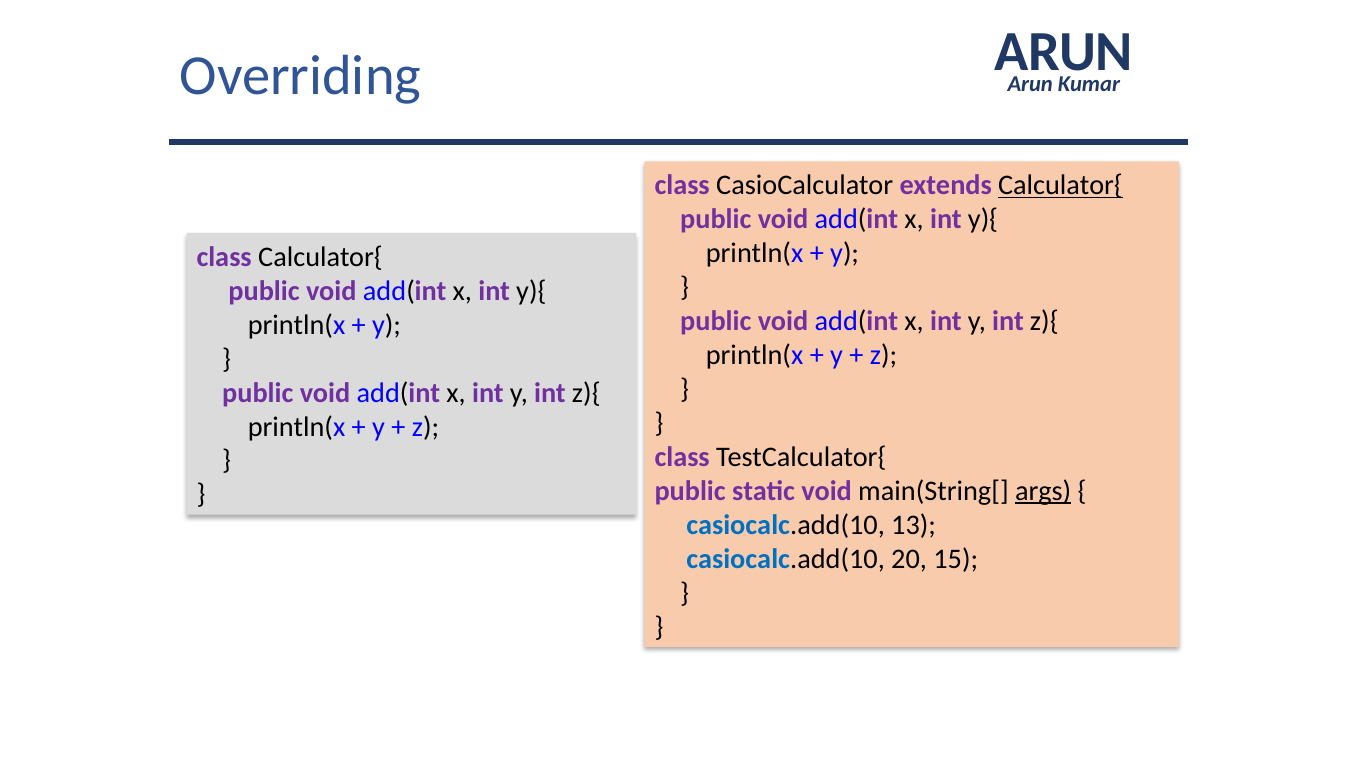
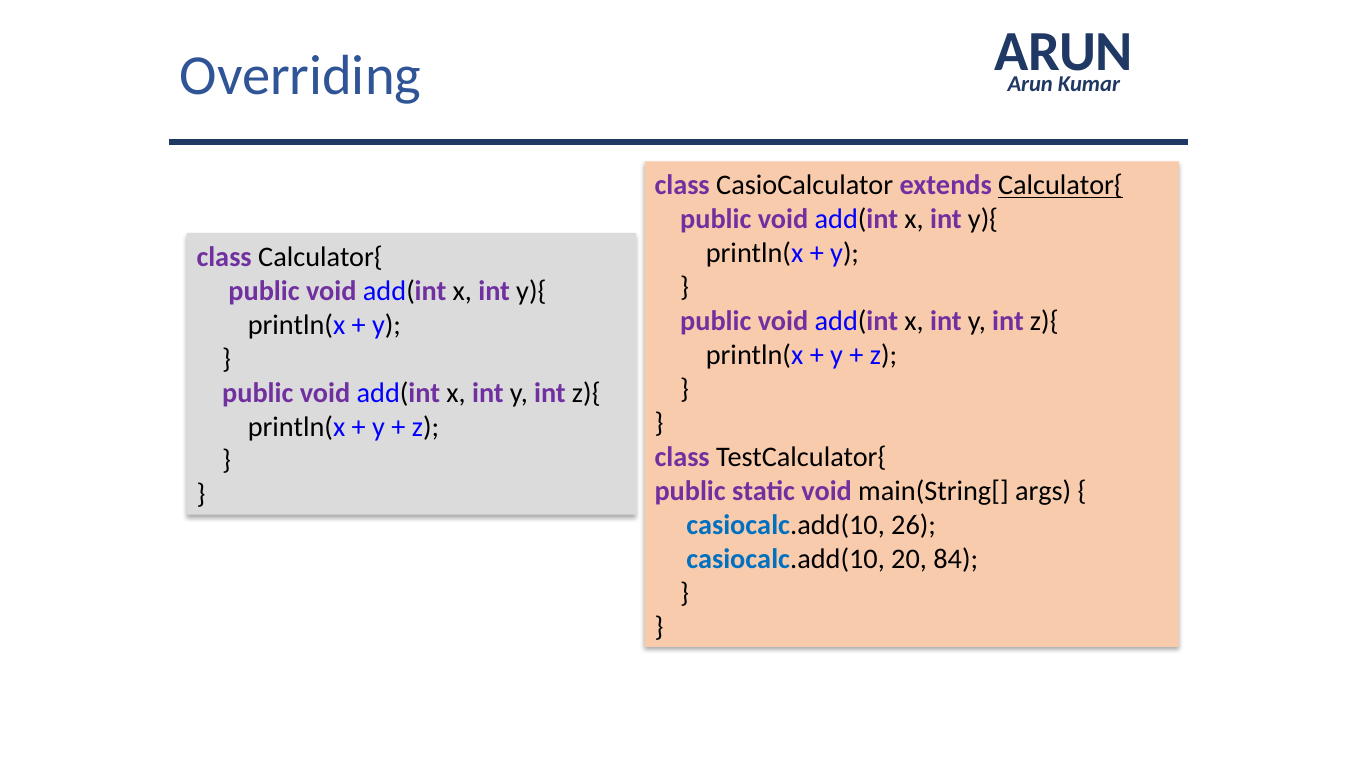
args underline: present -> none (1043, 491)
13: 13 -> 26 (914, 524)
15: 15 -> 84 (956, 558)
